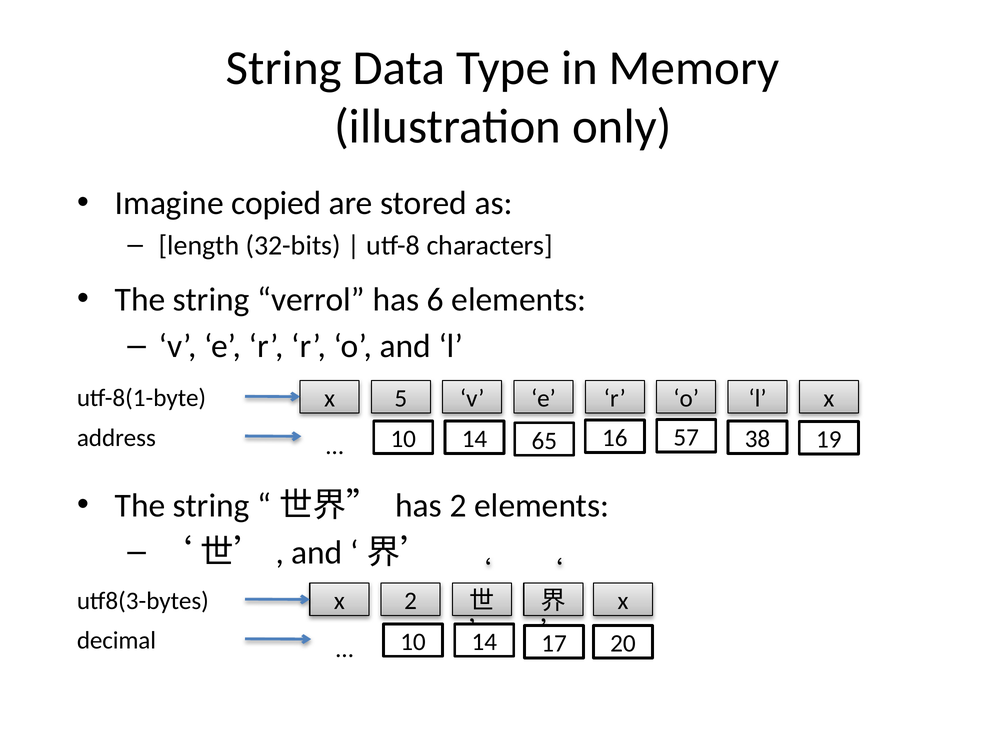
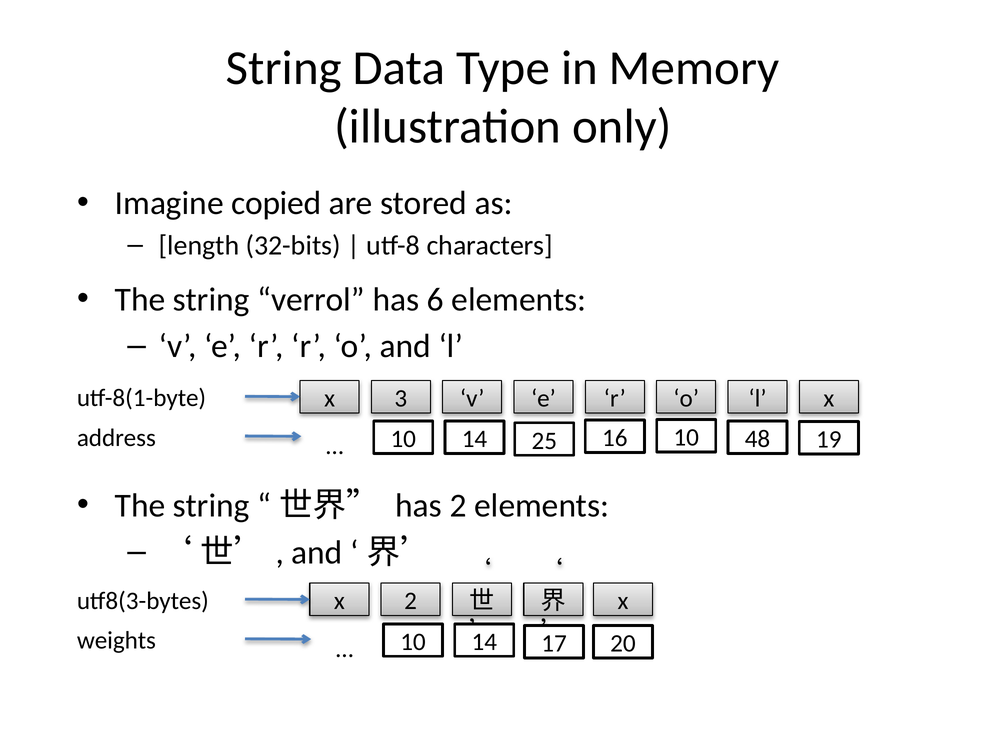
5: 5 -> 3 (401, 399)
38: 38 -> 48 (757, 439)
65: 65 -> 25 (544, 441)
16 57: 57 -> 10 (686, 438)
decimal: decimal -> weights (116, 641)
